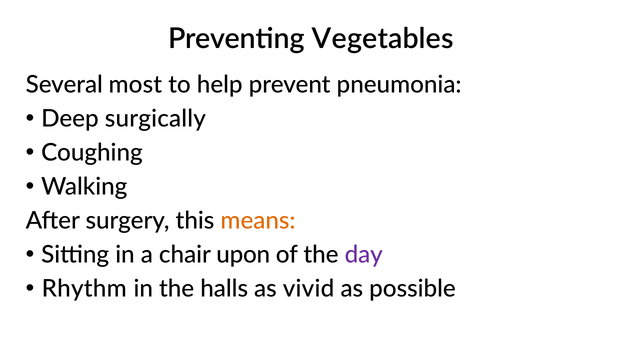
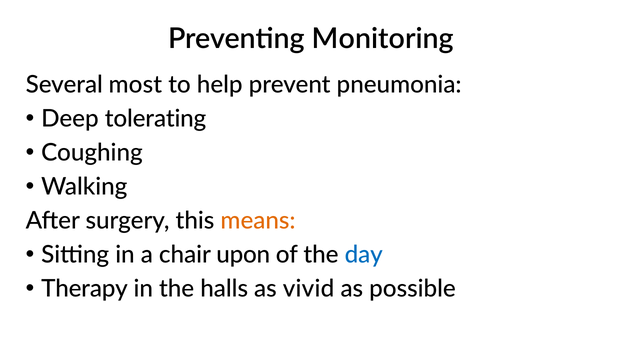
Vegetables: Vegetables -> Monitoring (383, 39)
surgically: surgically -> tolerating (156, 119)
day colour: purple -> blue (364, 255)
Rhythm: Rhythm -> Therapy (84, 289)
